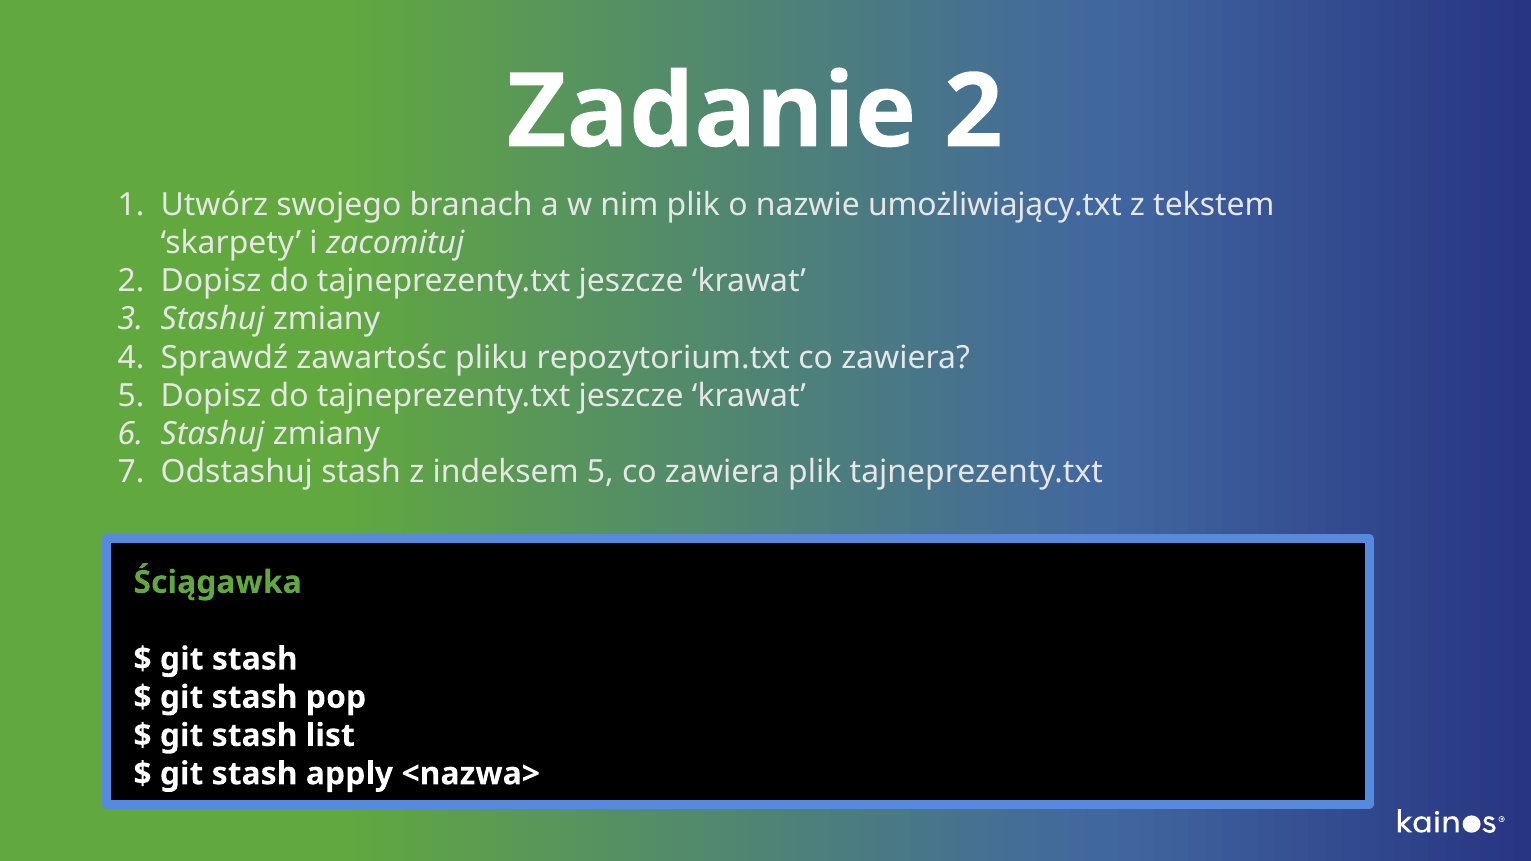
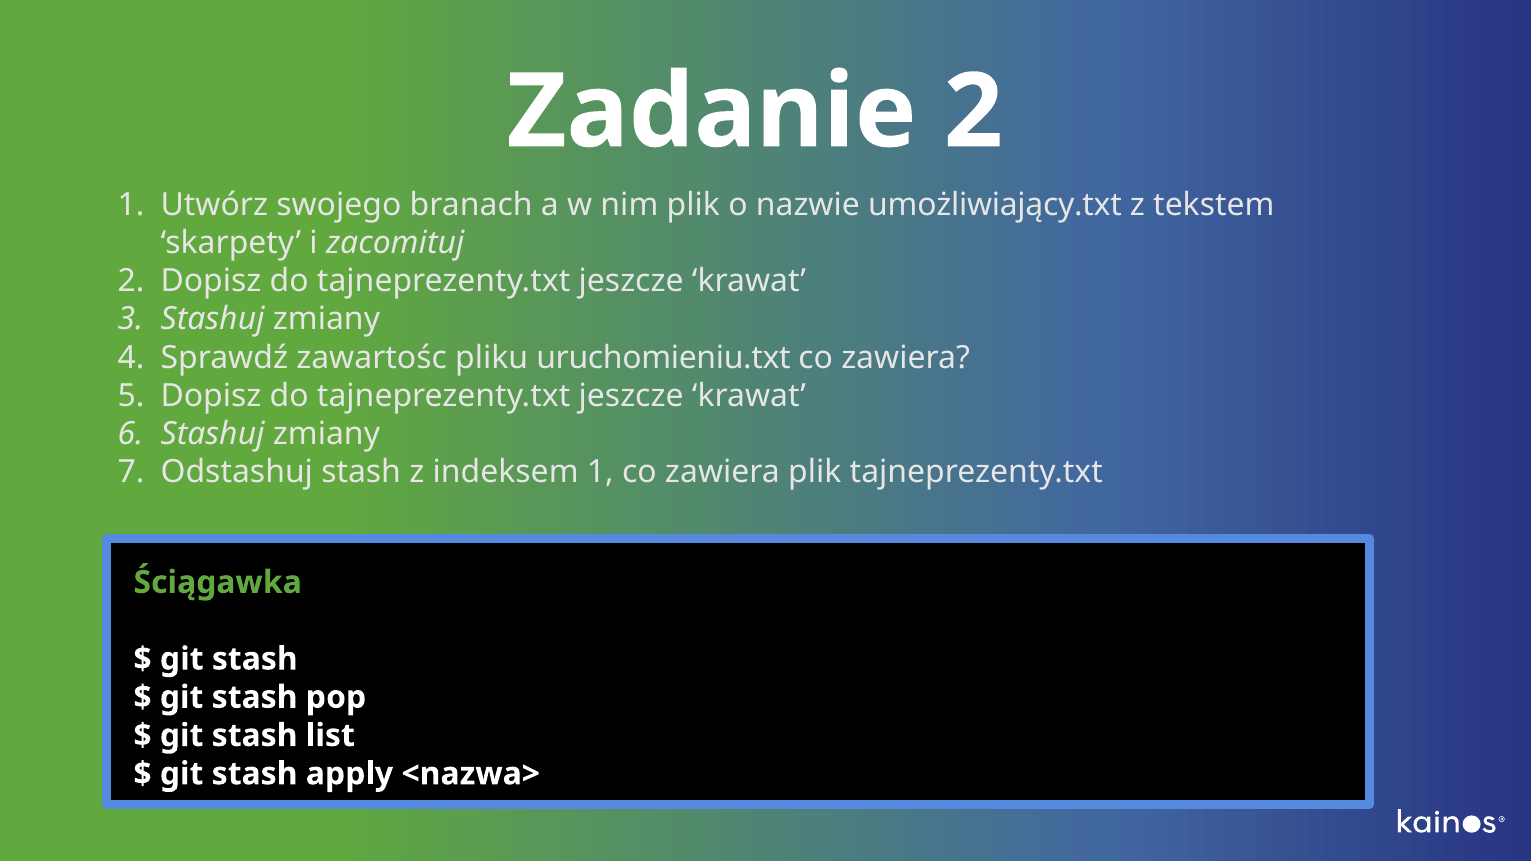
repozytorium.txt: repozytorium.txt -> uruchomieniu.txt (663, 358)
indeksem 5: 5 -> 1 (600, 473)
